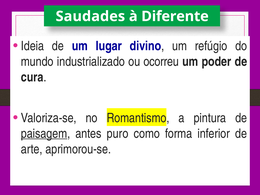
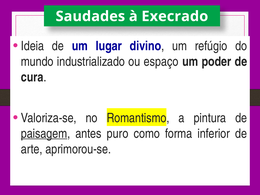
Diferente: Diferente -> Execrado (175, 16)
ocorreu: ocorreu -> espaço (161, 62)
